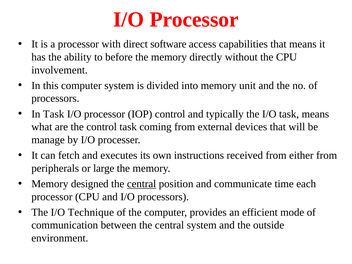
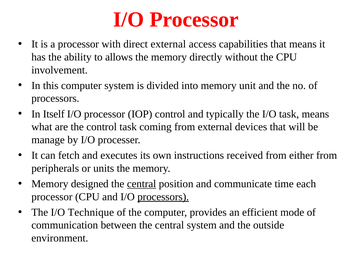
direct software: software -> external (168, 44)
before: before -> allows (119, 57)
In Task: Task -> Itself (54, 114)
large: large -> units (104, 168)
processors underline: none -> present (163, 197)
